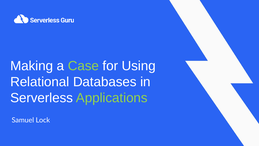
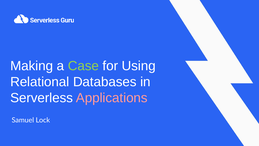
Applications colour: light green -> pink (112, 98)
